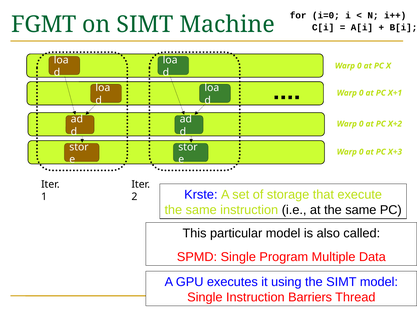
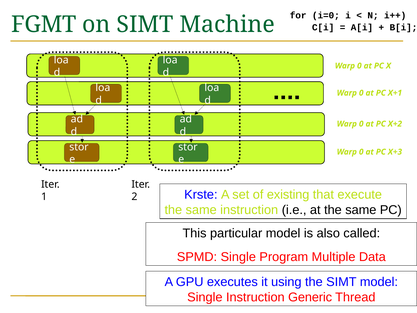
storage: storage -> existing (288, 194)
Barriers: Barriers -> Generic (310, 297)
